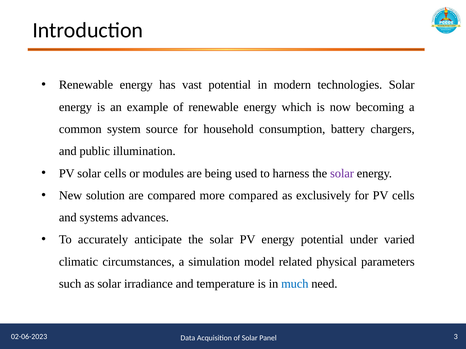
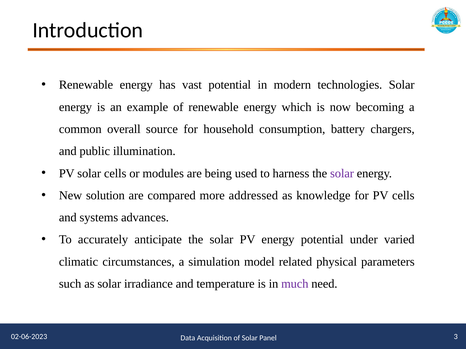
system: system -> overall (124, 129)
more compared: compared -> addressed (253, 196)
exclusively: exclusively -> knowledge (323, 196)
much colour: blue -> purple (295, 284)
